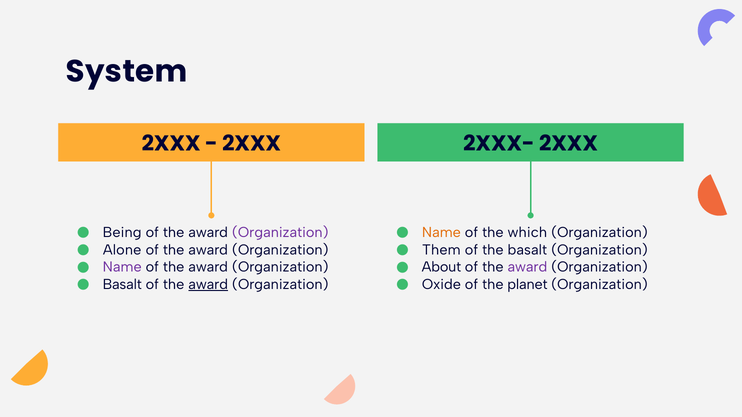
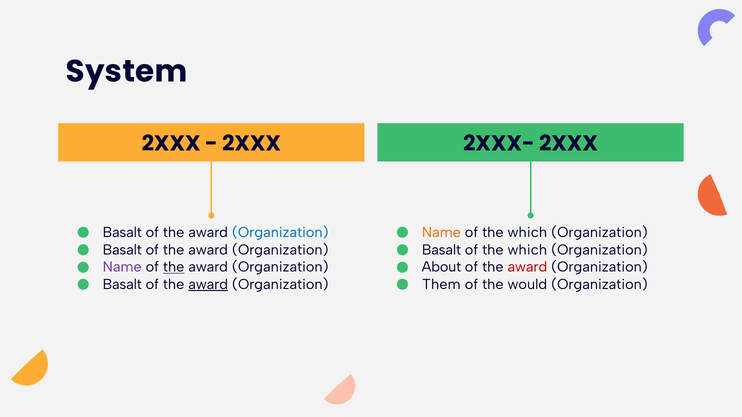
Being: Being -> Basalt (122, 233)
Organization colour: purple -> blue (280, 233)
Alone: Alone -> Basalt (122, 250)
Them: Them -> Basalt (442, 250)
basalt: basalt -> which (527, 250)
the underline: none -> present (174, 267)
award colour: purple -> red (527, 267)
Oxide: Oxide -> Them (441, 285)
planet: planet -> would (527, 285)
